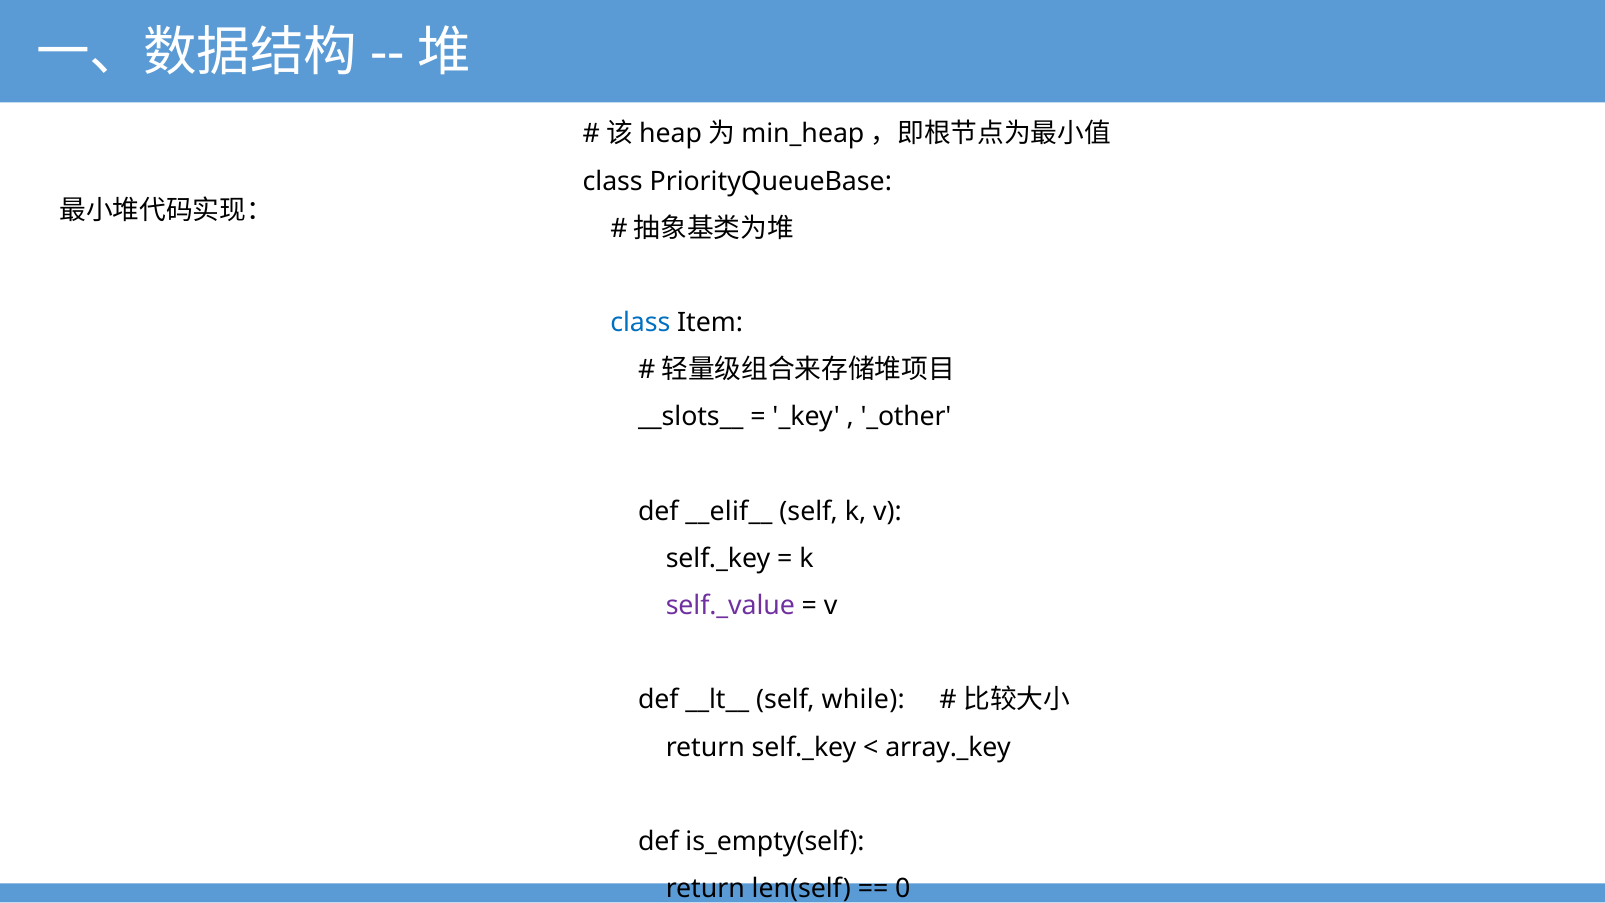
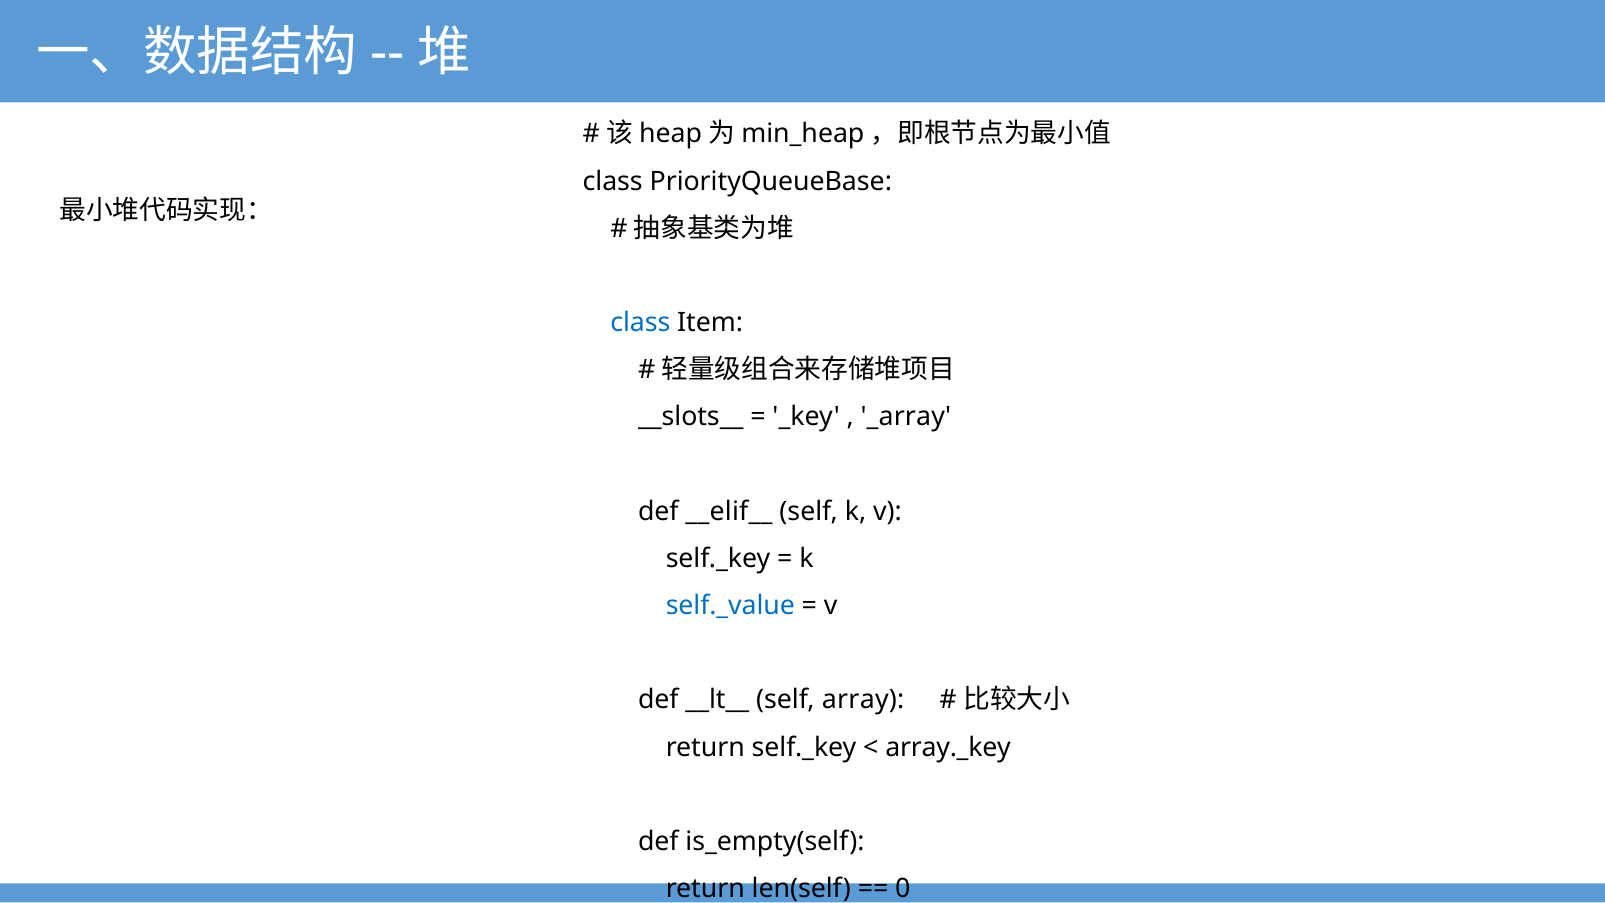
_other: _other -> _array (906, 417)
self._value colour: purple -> blue (730, 606)
while: while -> array (863, 700)
